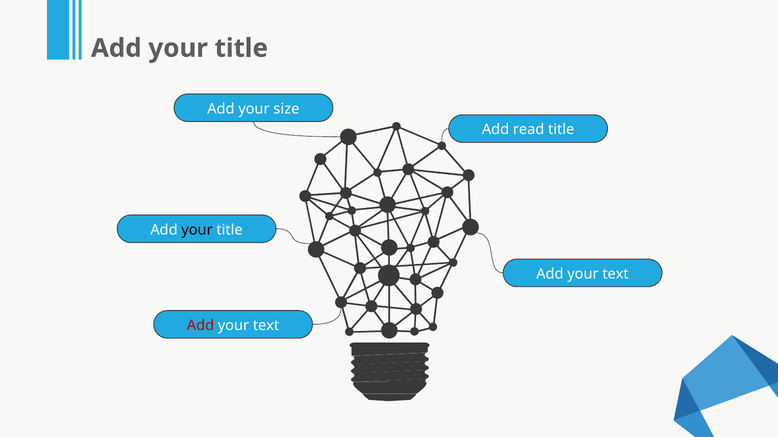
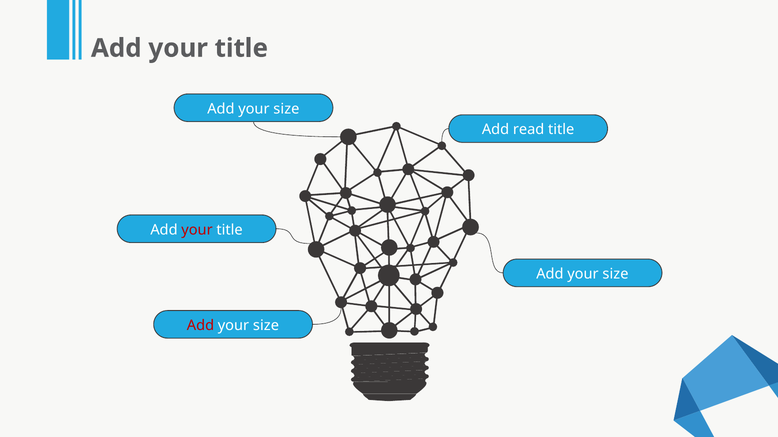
your colour: black -> red (197, 230)
text: text -> size (615, 274)
text: text -> size (266, 326)
